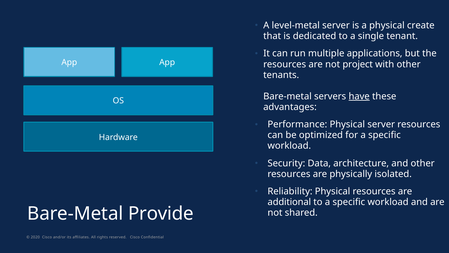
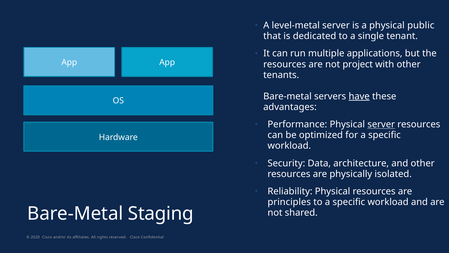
create: create -> public (421, 25)
server underline: none -> present (381, 124)
additional: additional -> principles (289, 202)
Provide: Provide -> Staging (161, 213)
